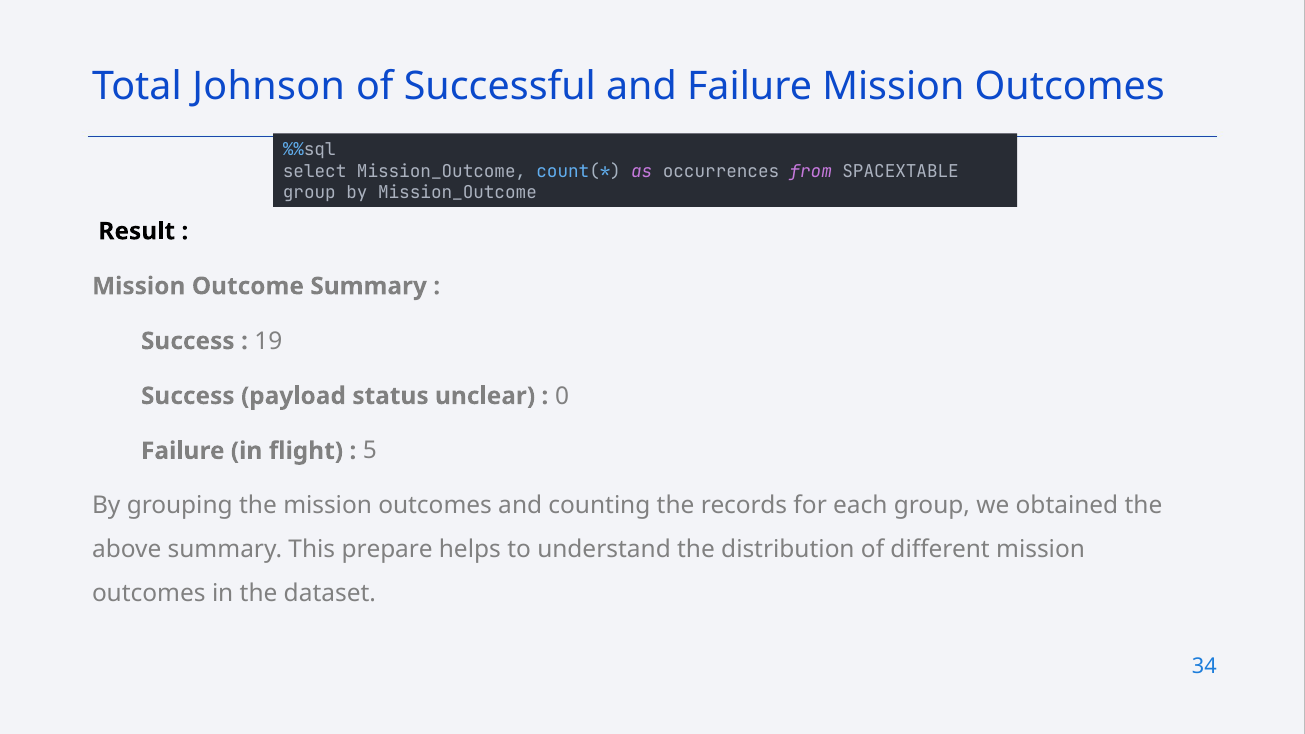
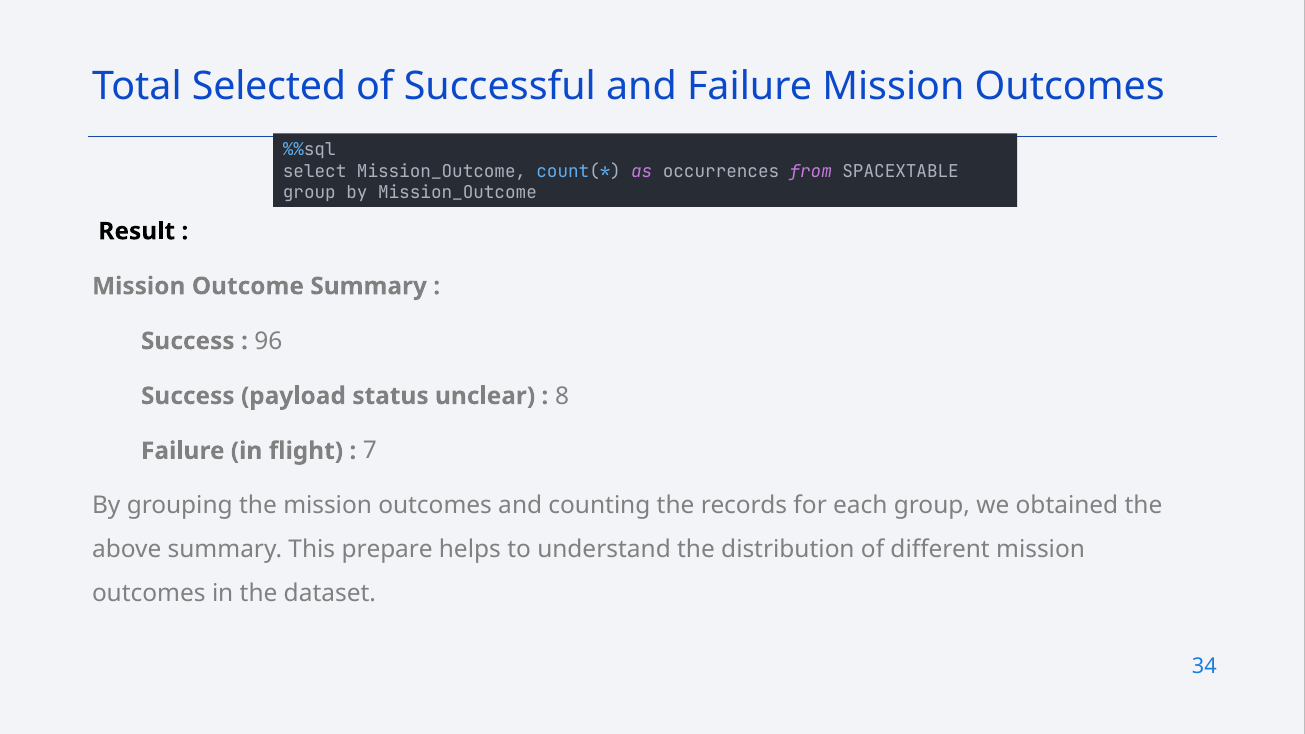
Johnson: Johnson -> Selected (269, 87)
19: 19 -> 96 (268, 341)
0: 0 -> 8 (562, 396)
5: 5 -> 7 (370, 451)
